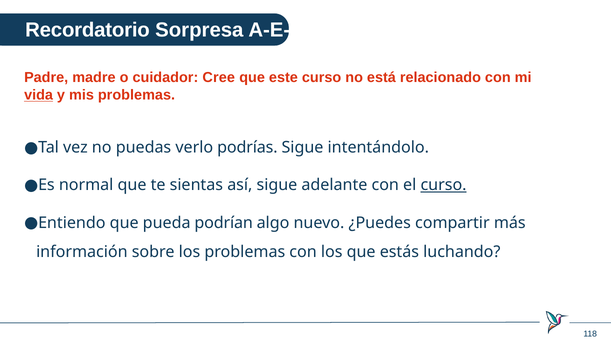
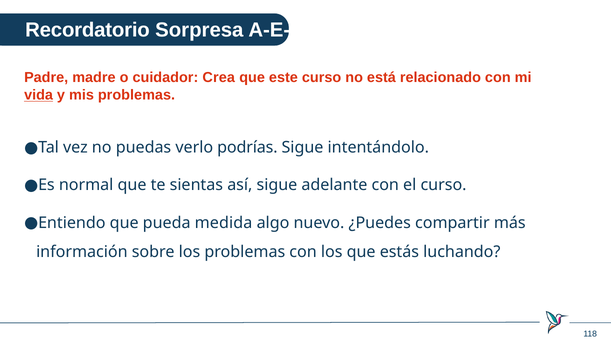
Cree: Cree -> Crea (219, 78)
curso underline: present -> none (444, 185)
podrían: podrían -> medida (224, 223)
